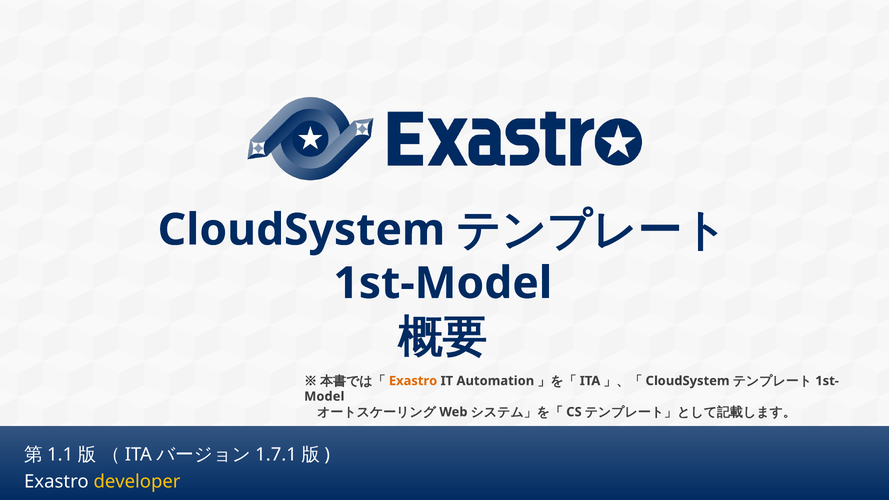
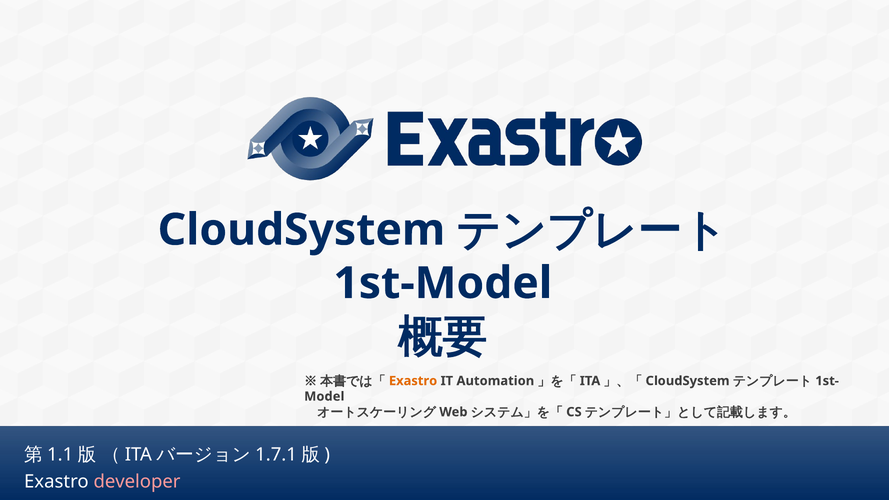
developer colour: yellow -> pink (137, 482)
